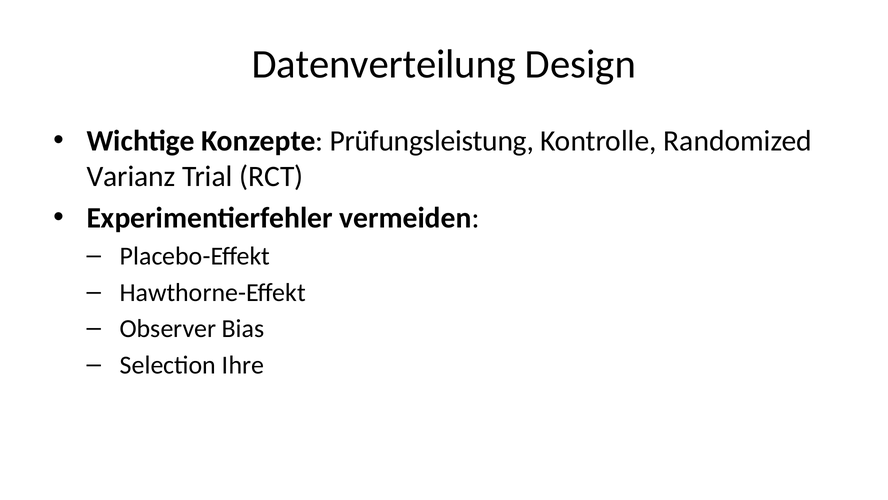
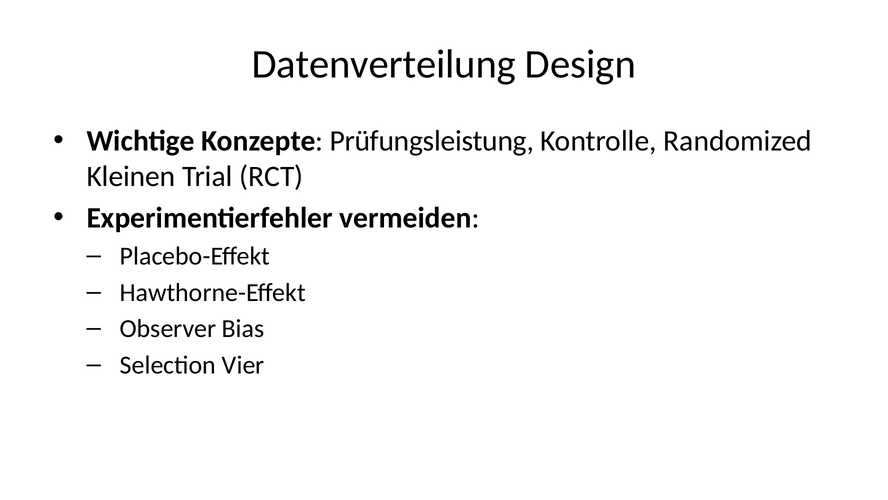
Varianz: Varianz -> Kleinen (131, 176)
Ihre: Ihre -> Vier (243, 365)
